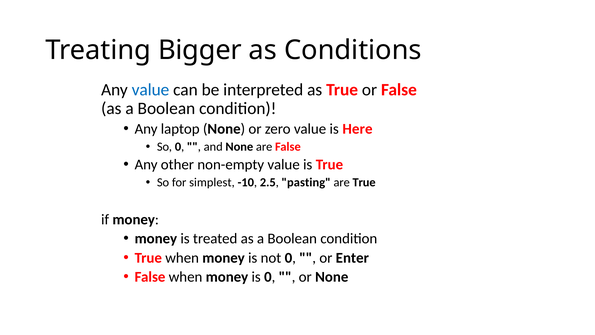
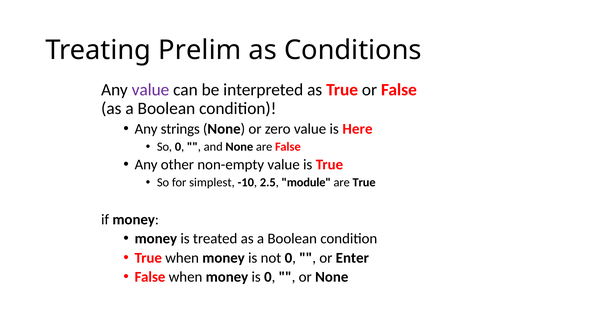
Bigger: Bigger -> Prelim (200, 50)
value colour: blue -> purple (150, 90)
laptop: laptop -> strings (180, 129)
pasting: pasting -> module (306, 182)
